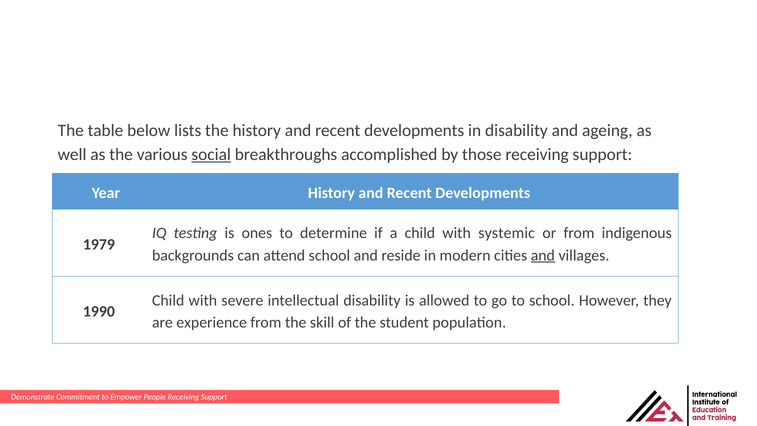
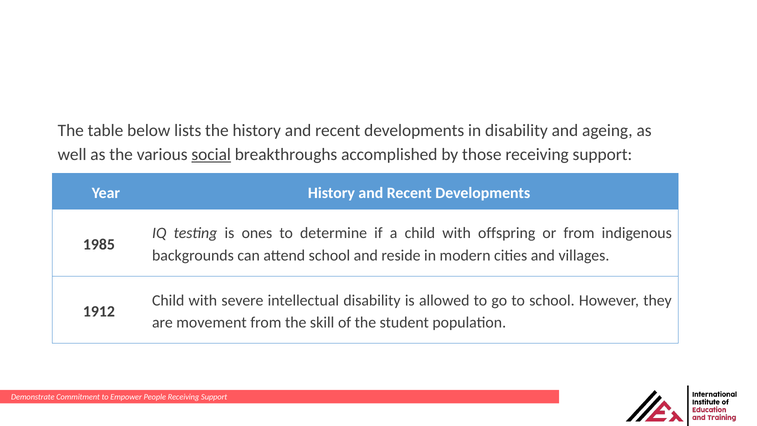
systemic: systemic -> offspring (507, 233)
1979: 1979 -> 1985 (99, 244)
and underline: present -> none (543, 255)
1990: 1990 -> 1912 (99, 311)
experience: experience -> movement (212, 322)
